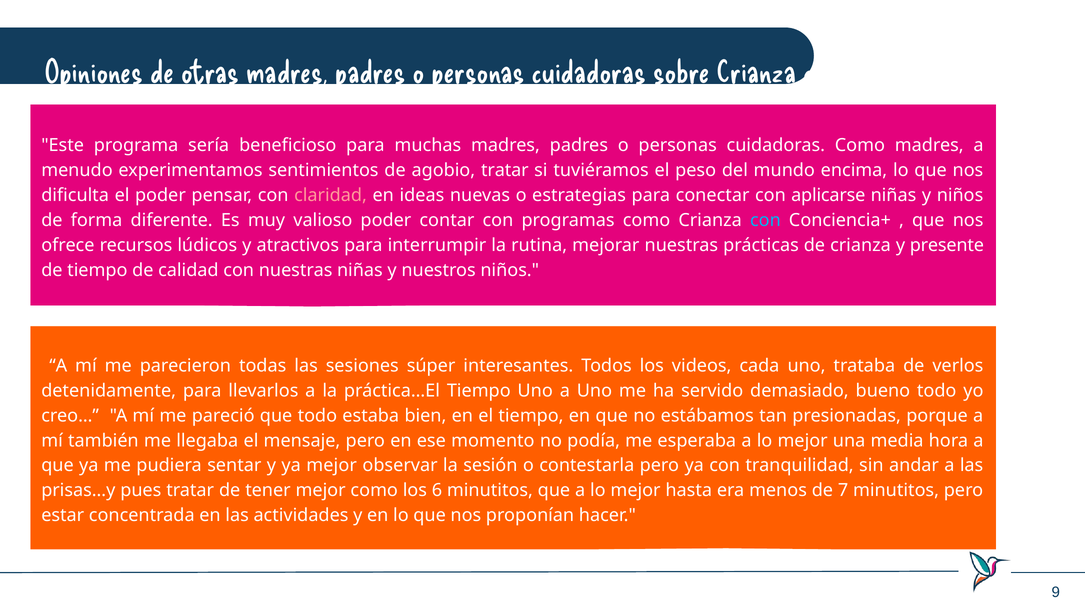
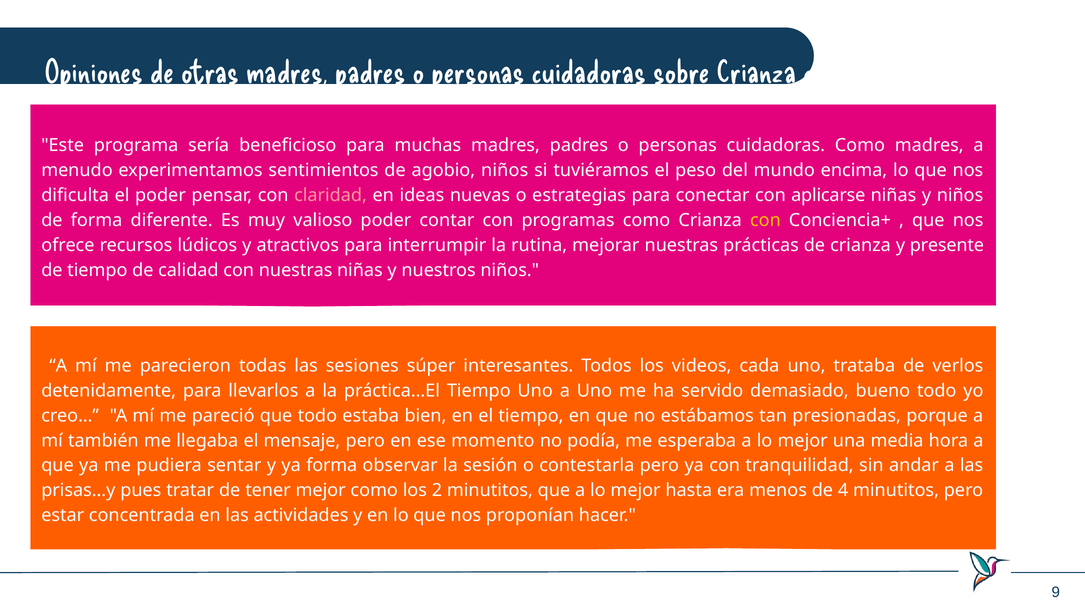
agobio tratar: tratar -> niños (505, 171)
con colour: light blue -> yellow (765, 220)
ya mejor: mejor -> forma (332, 466)
6: 6 -> 2 (437, 491)
7: 7 -> 4 (843, 491)
